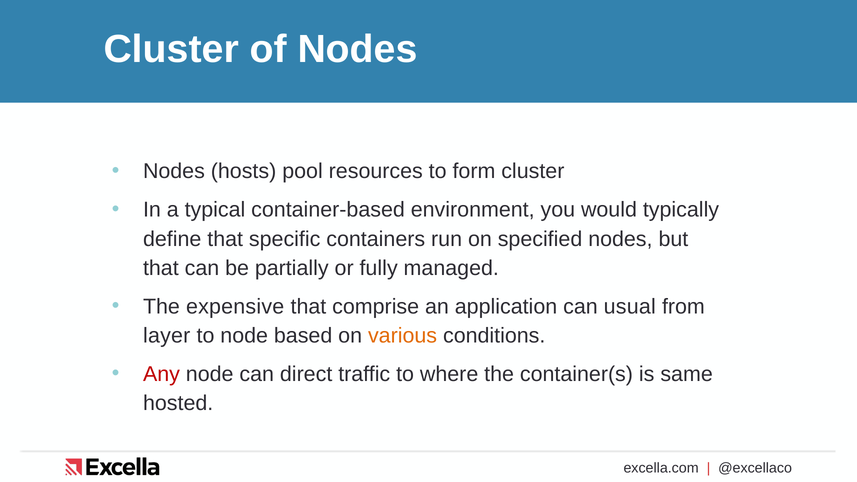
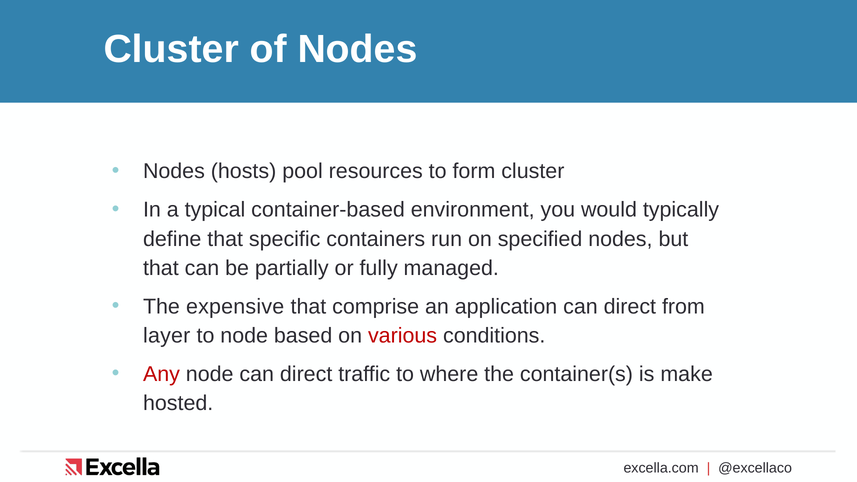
application can usual: usual -> direct (630, 307)
various colour: orange -> red (403, 336)
same: same -> make (687, 374)
